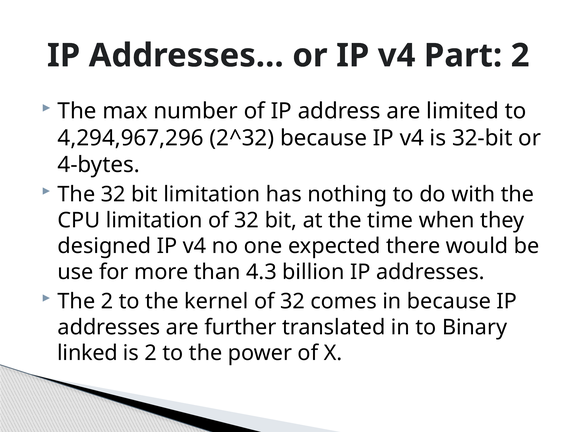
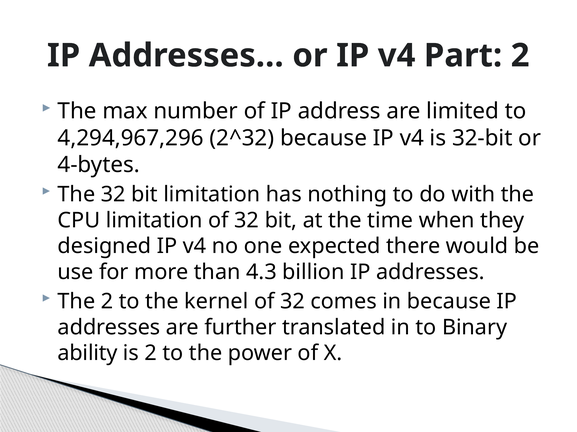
linked: linked -> ability (88, 354)
